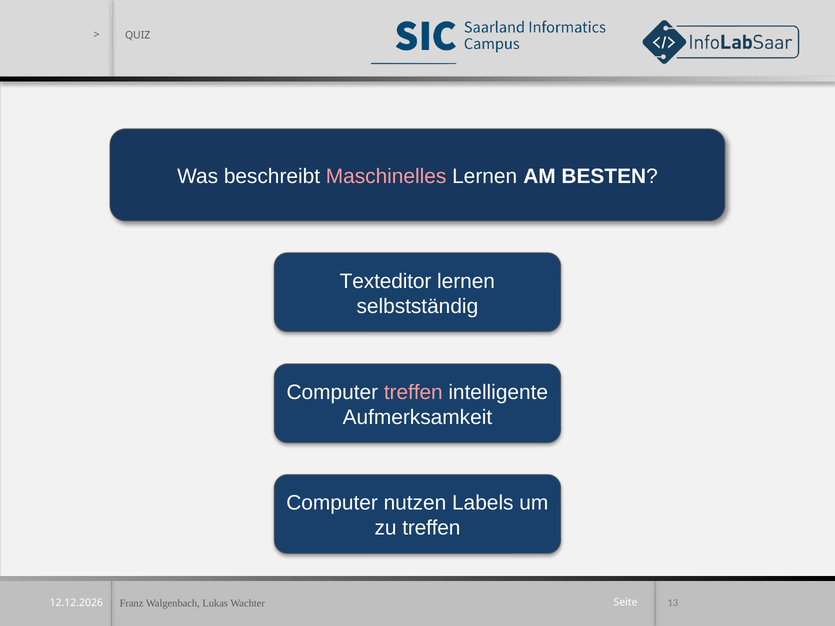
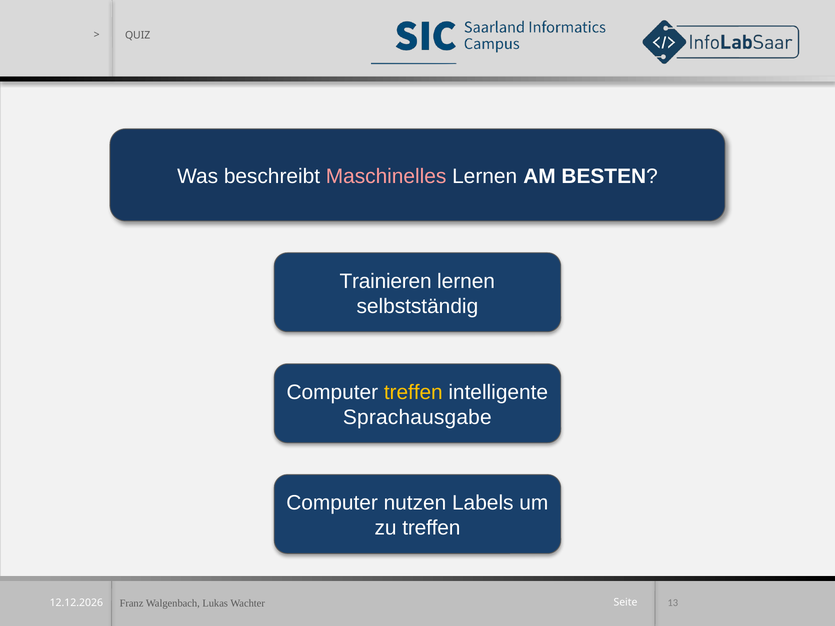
Texteditor: Texteditor -> Trainieren (386, 281)
treffen colour: pink -> yellow (413, 392)
Aufmerksamkeit: Aufmerksamkeit -> Sprachausgabe (417, 417)
